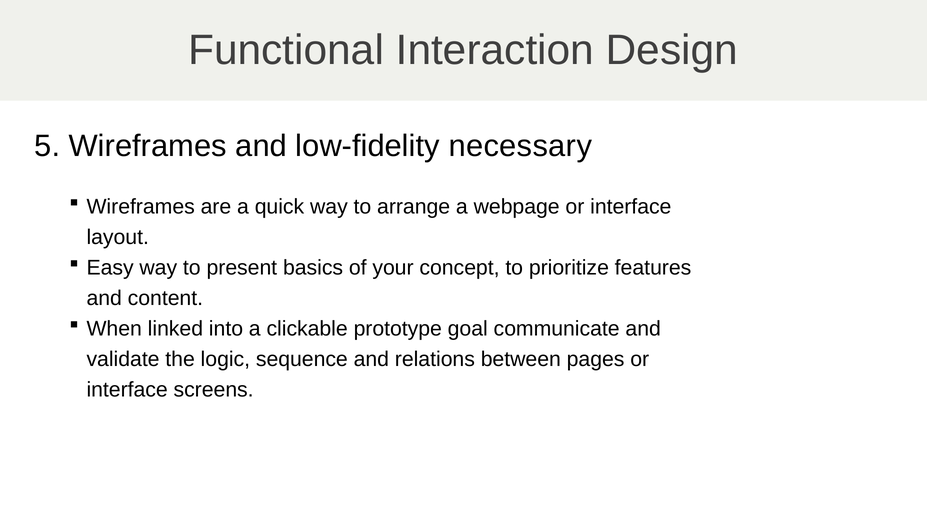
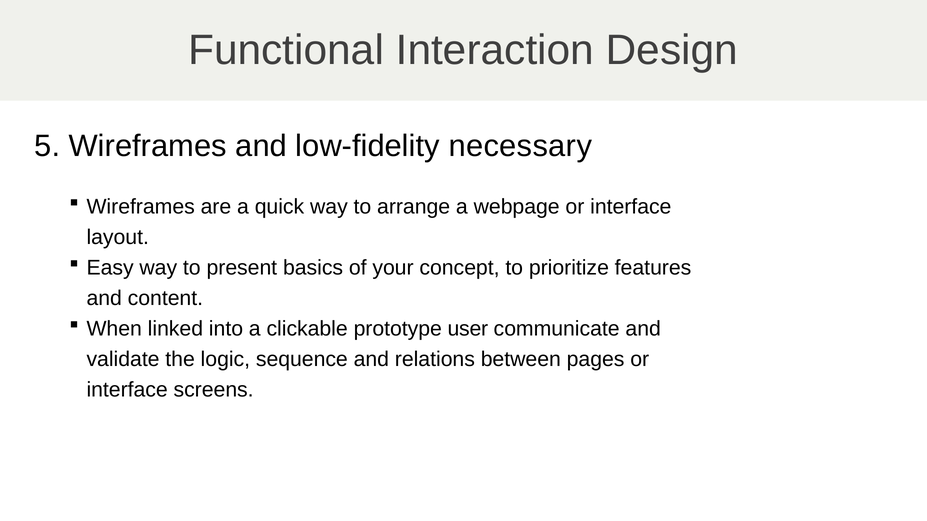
goal: goal -> user (468, 329)
